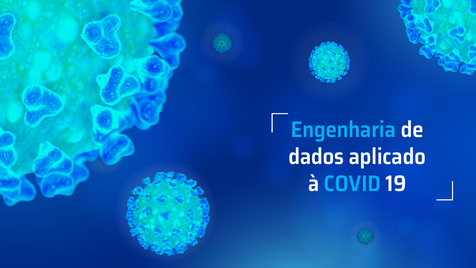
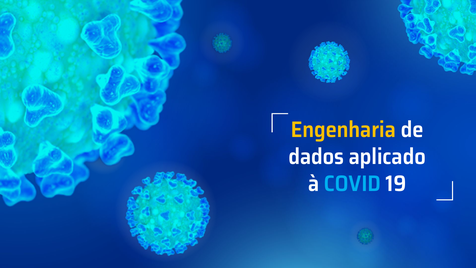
Engenharia colour: light blue -> yellow (343, 130)
